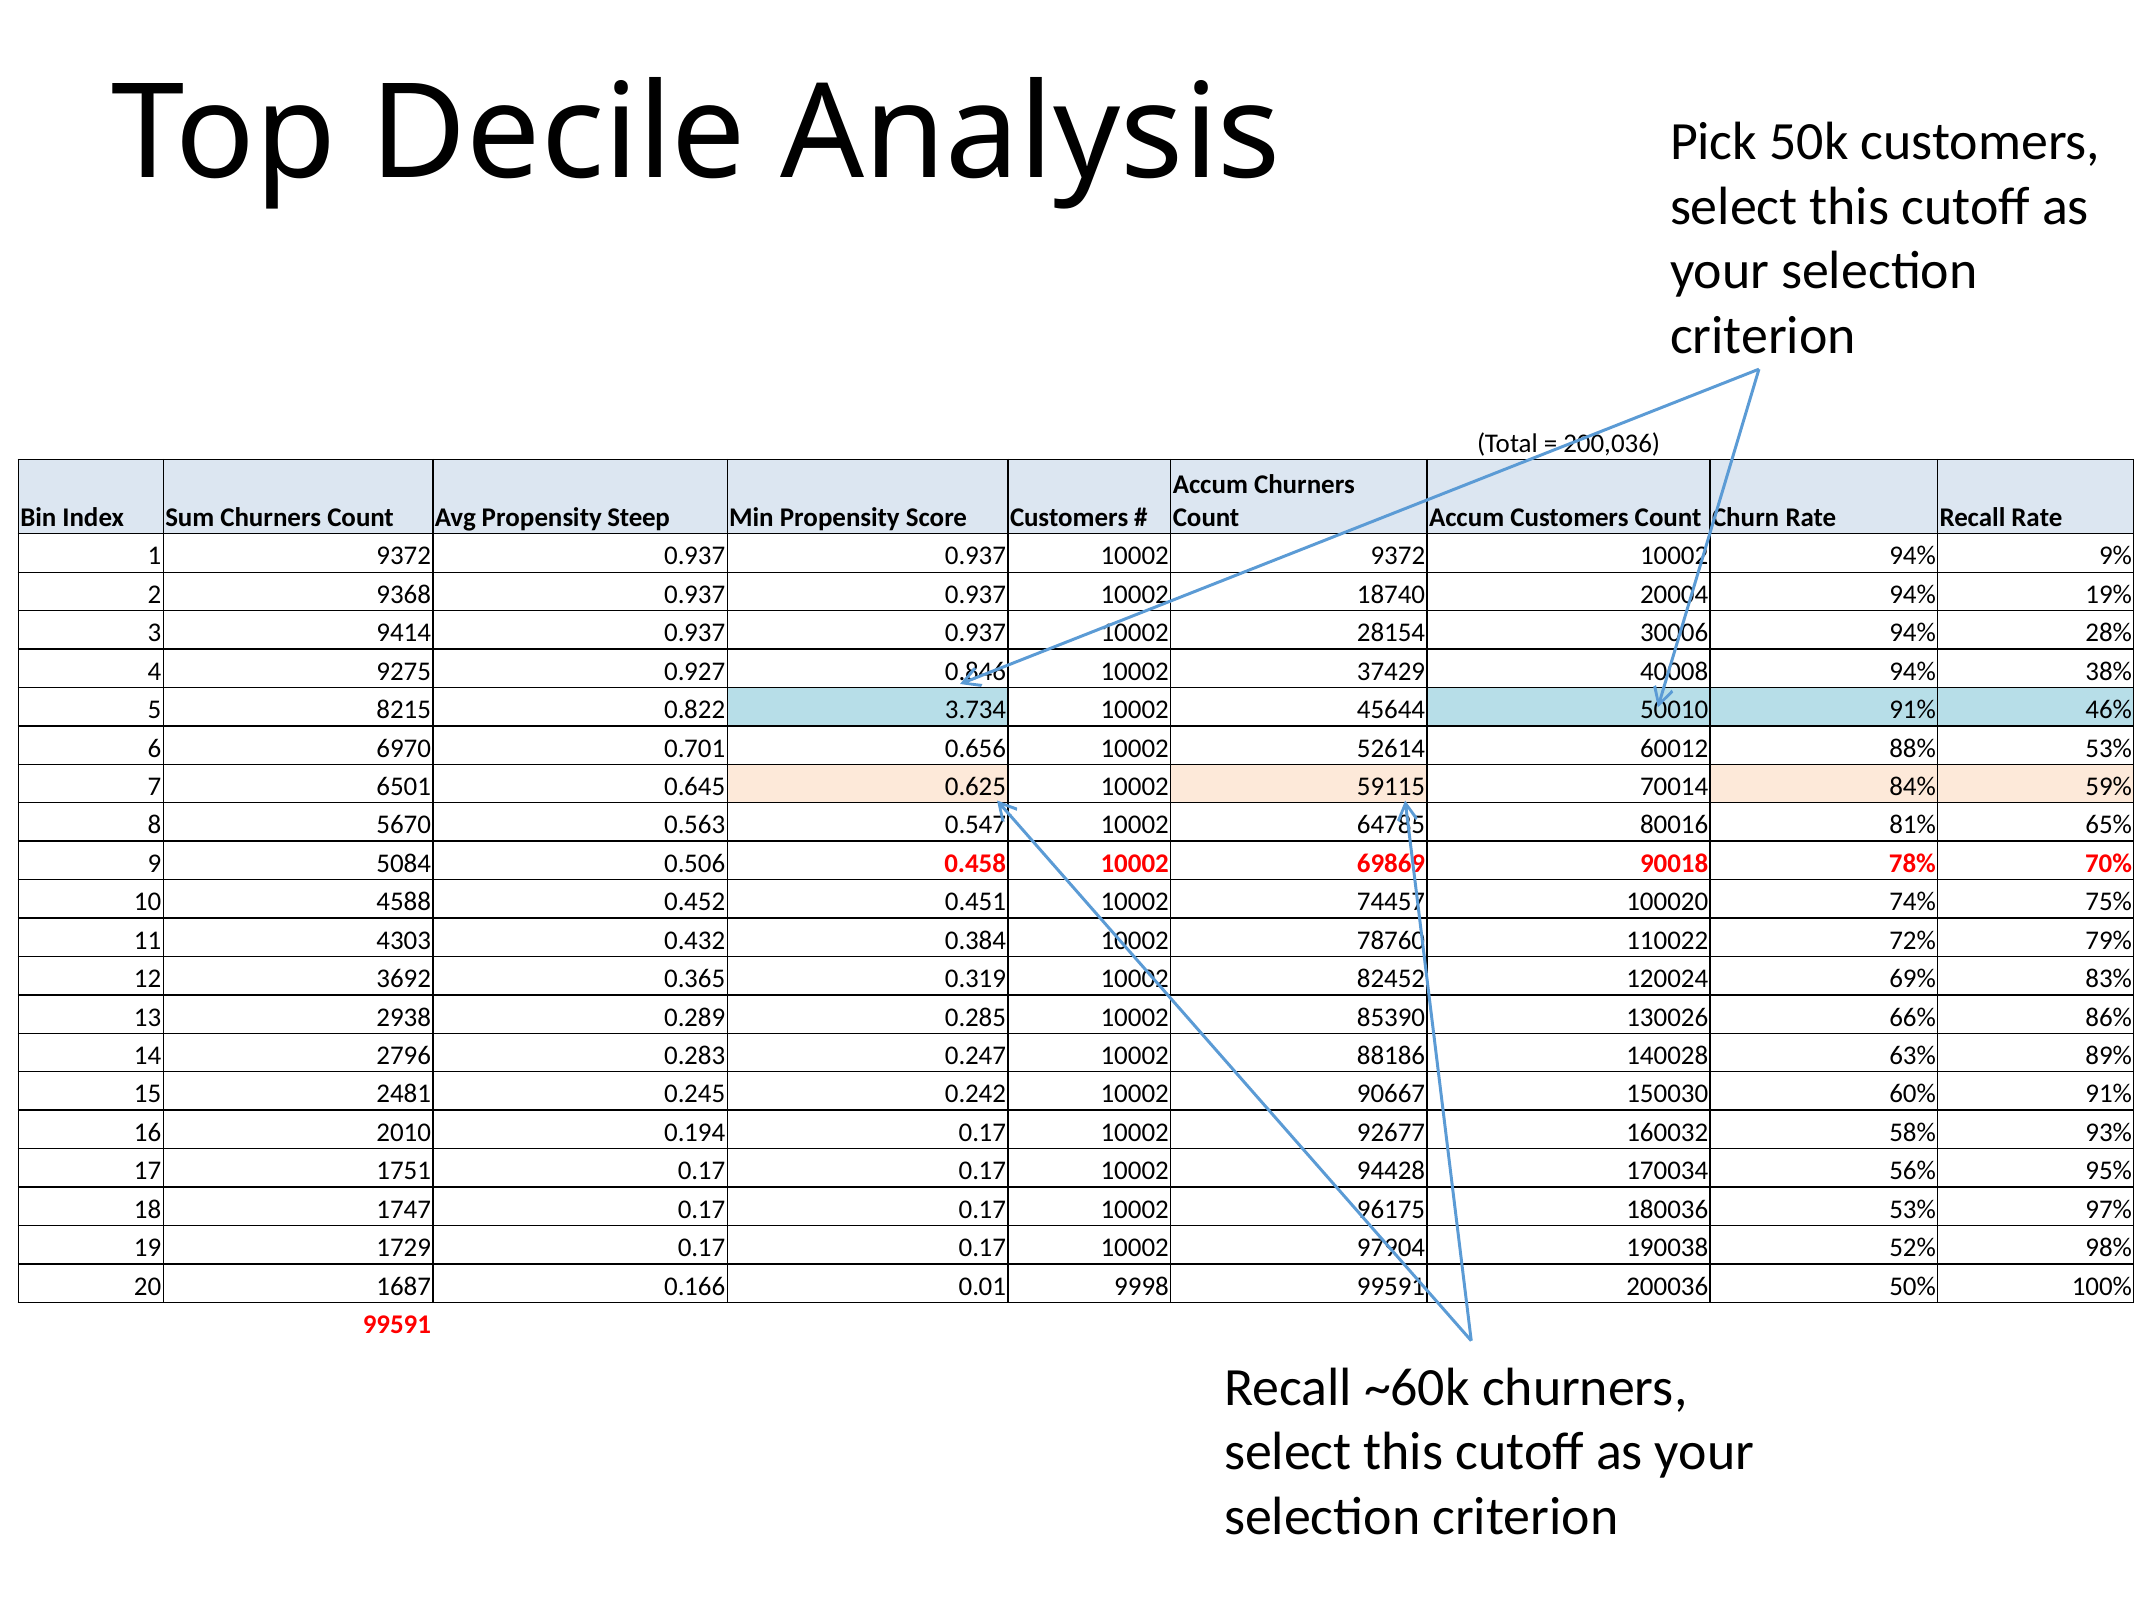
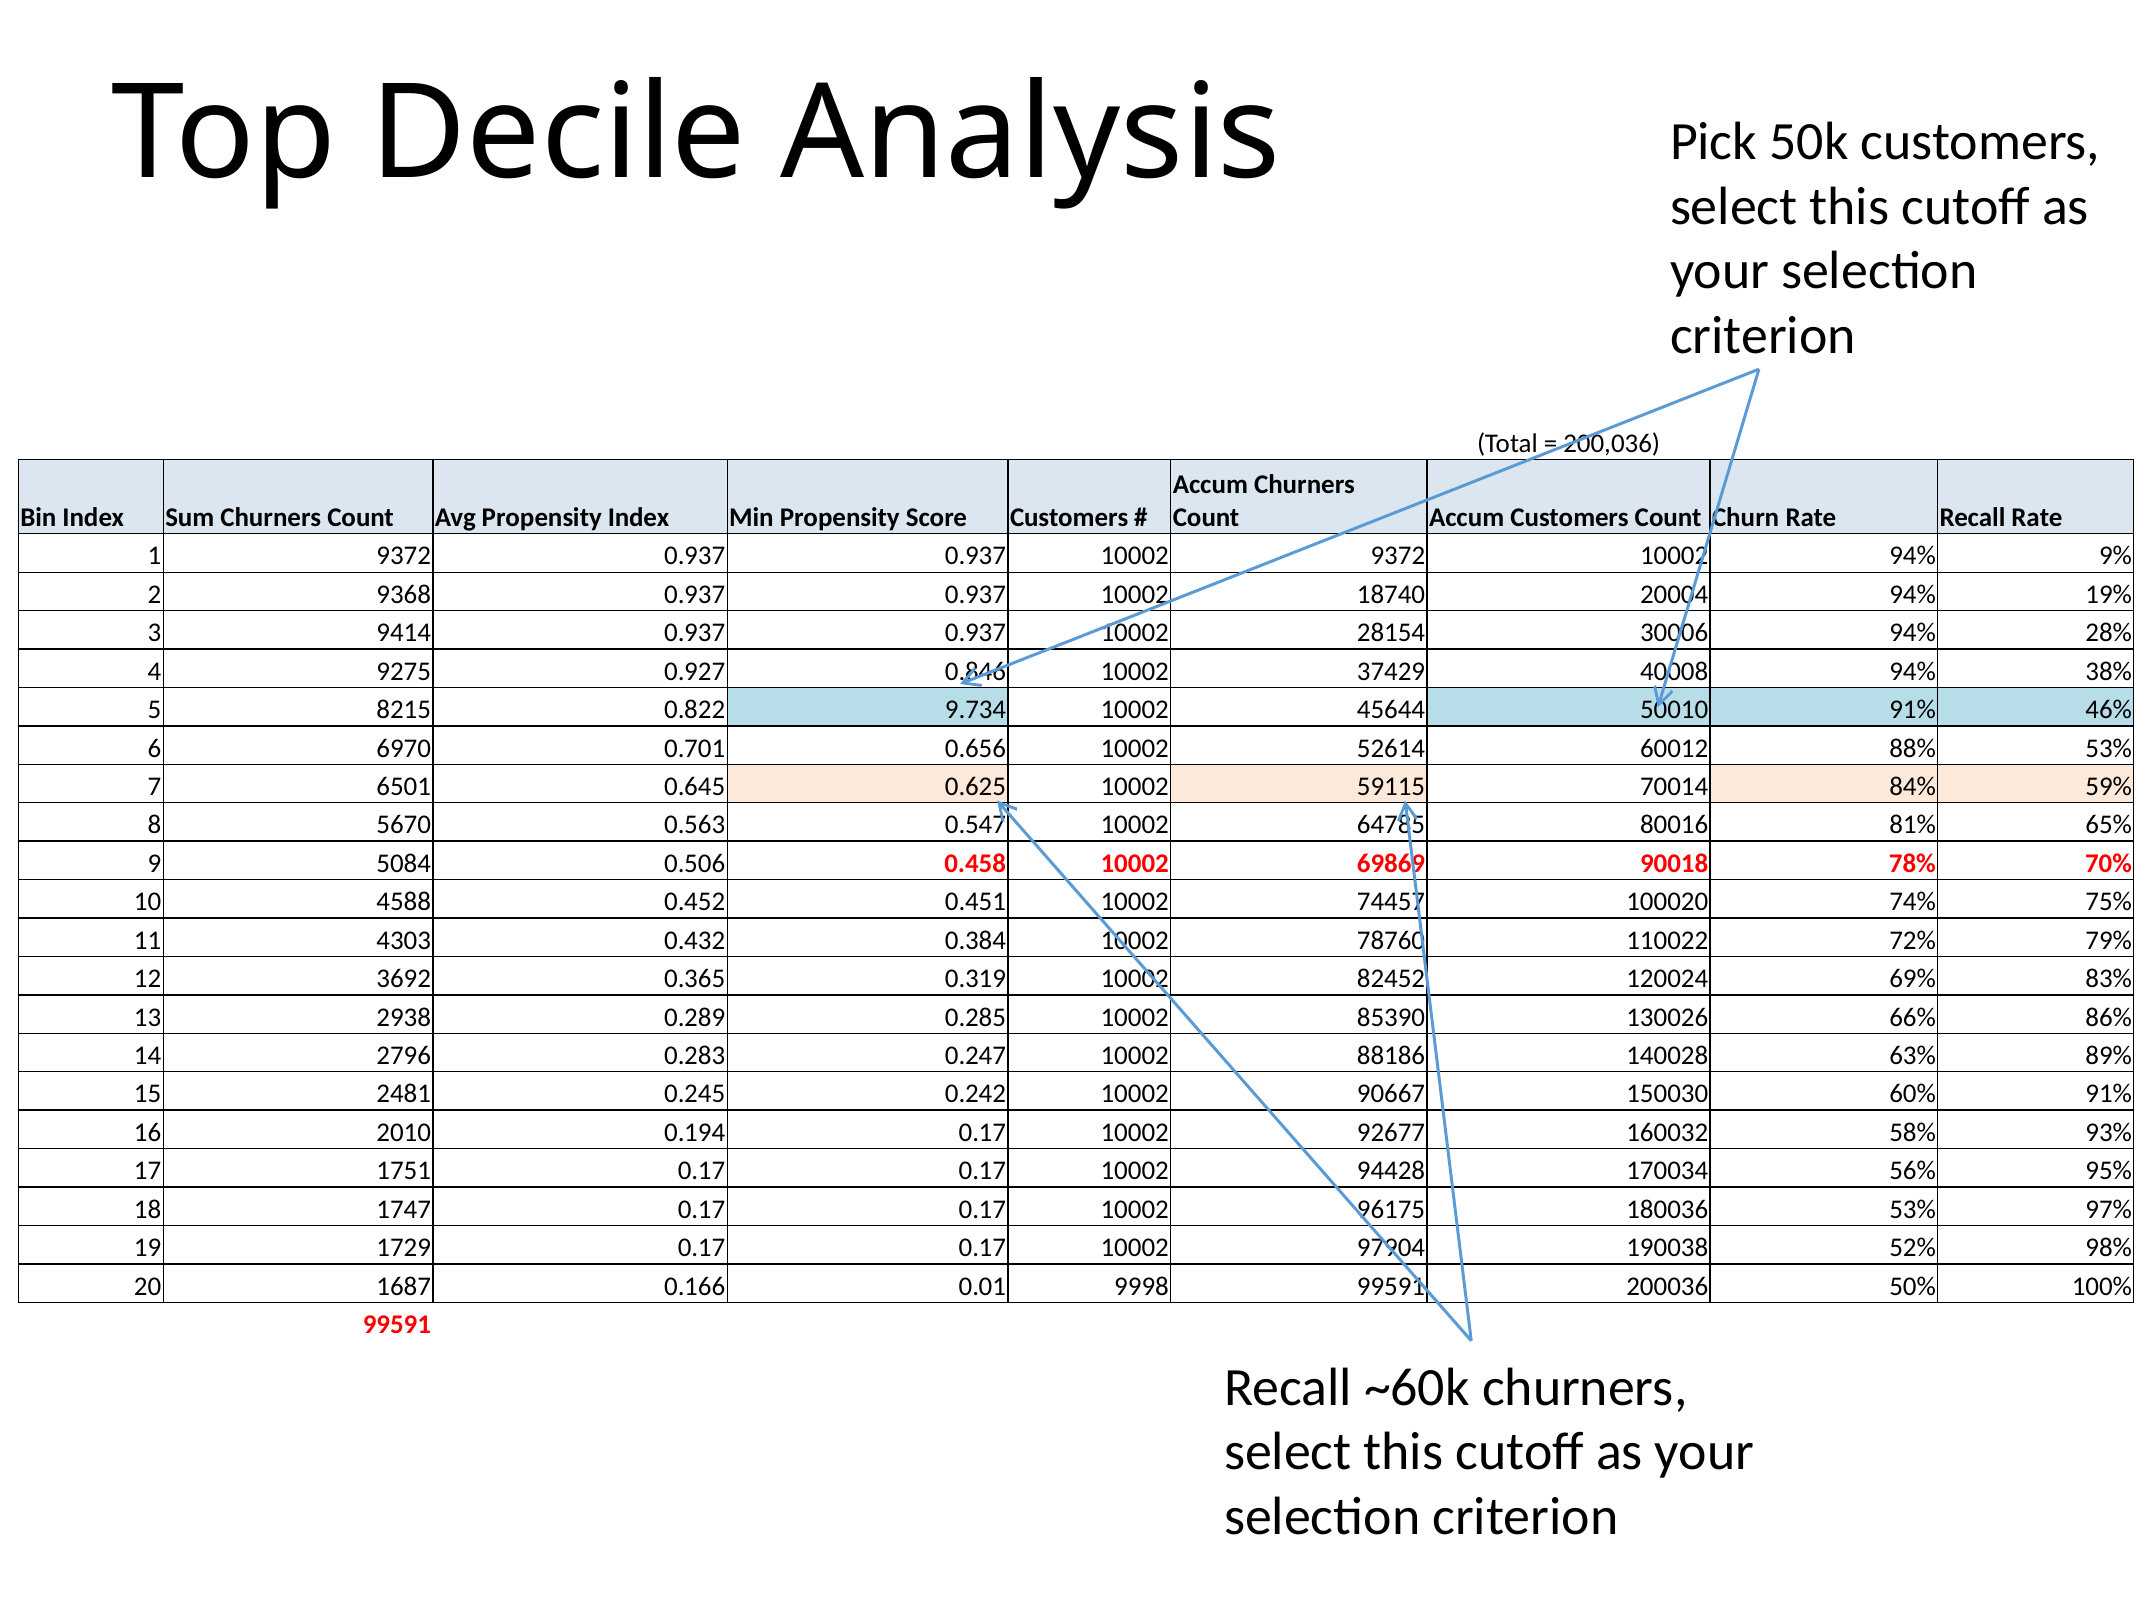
Propensity Steep: Steep -> Index (639, 518)
3.734: 3.734 -> 9.734 (976, 710)
